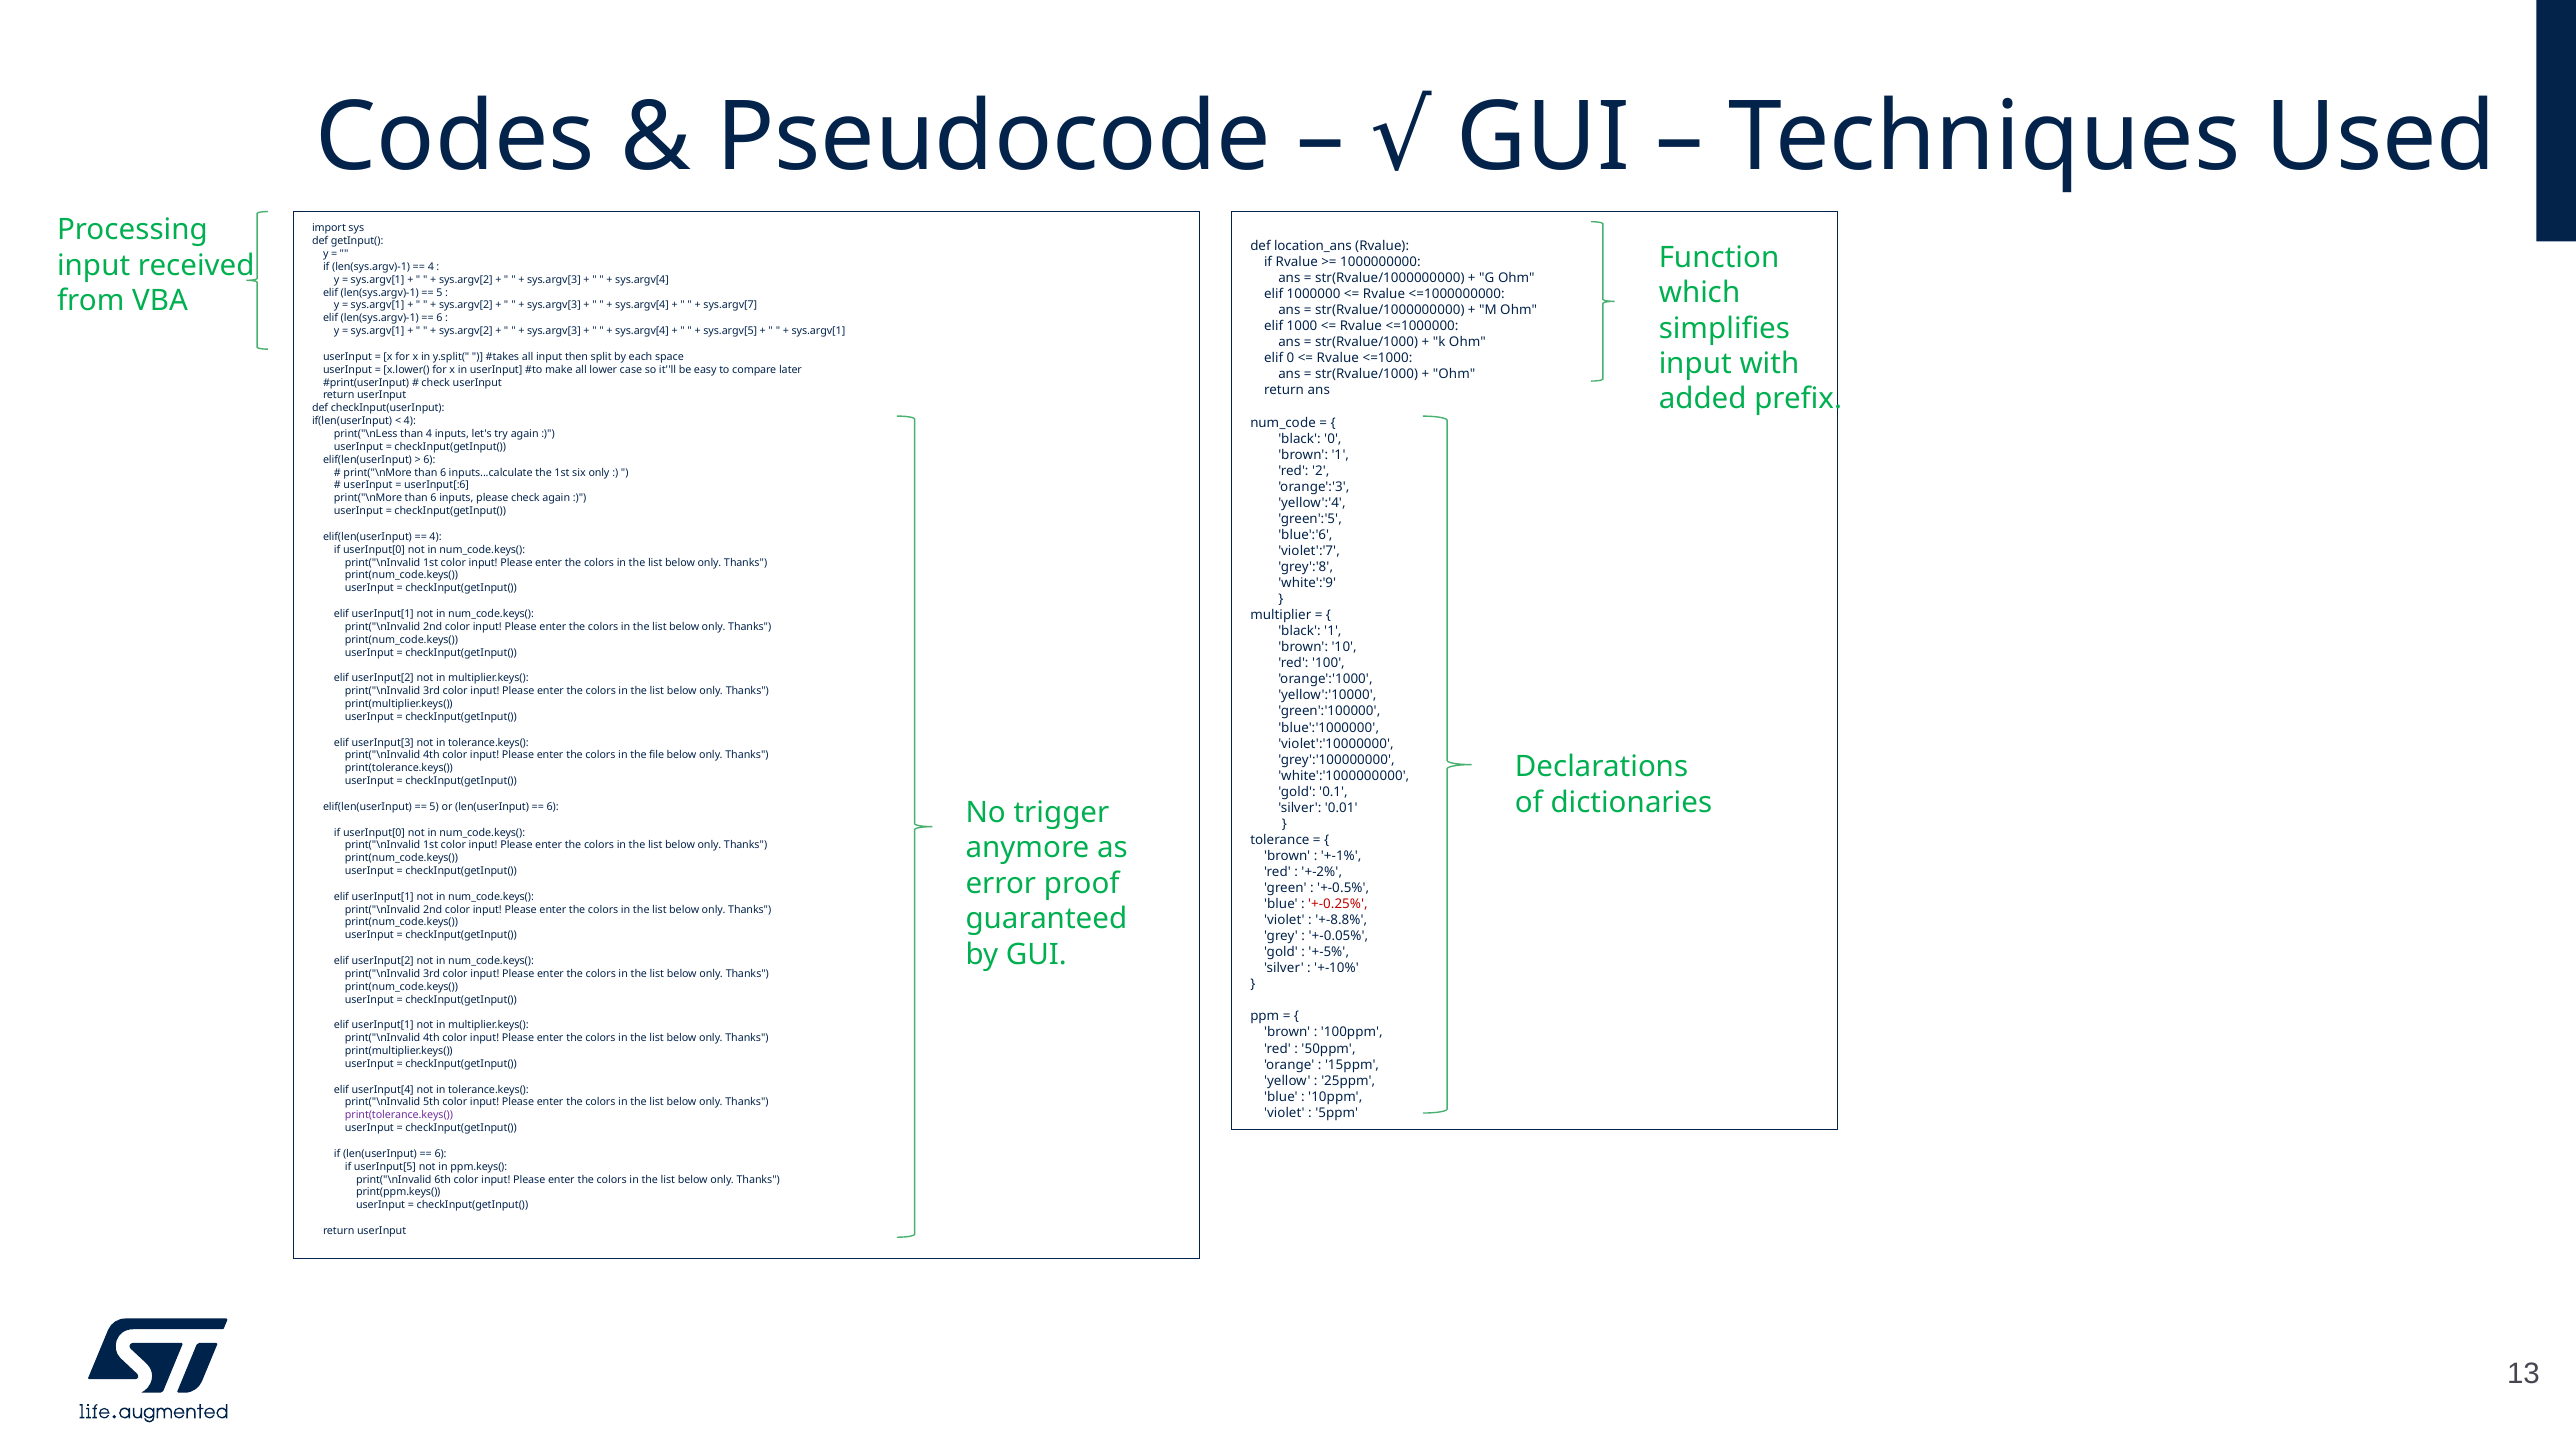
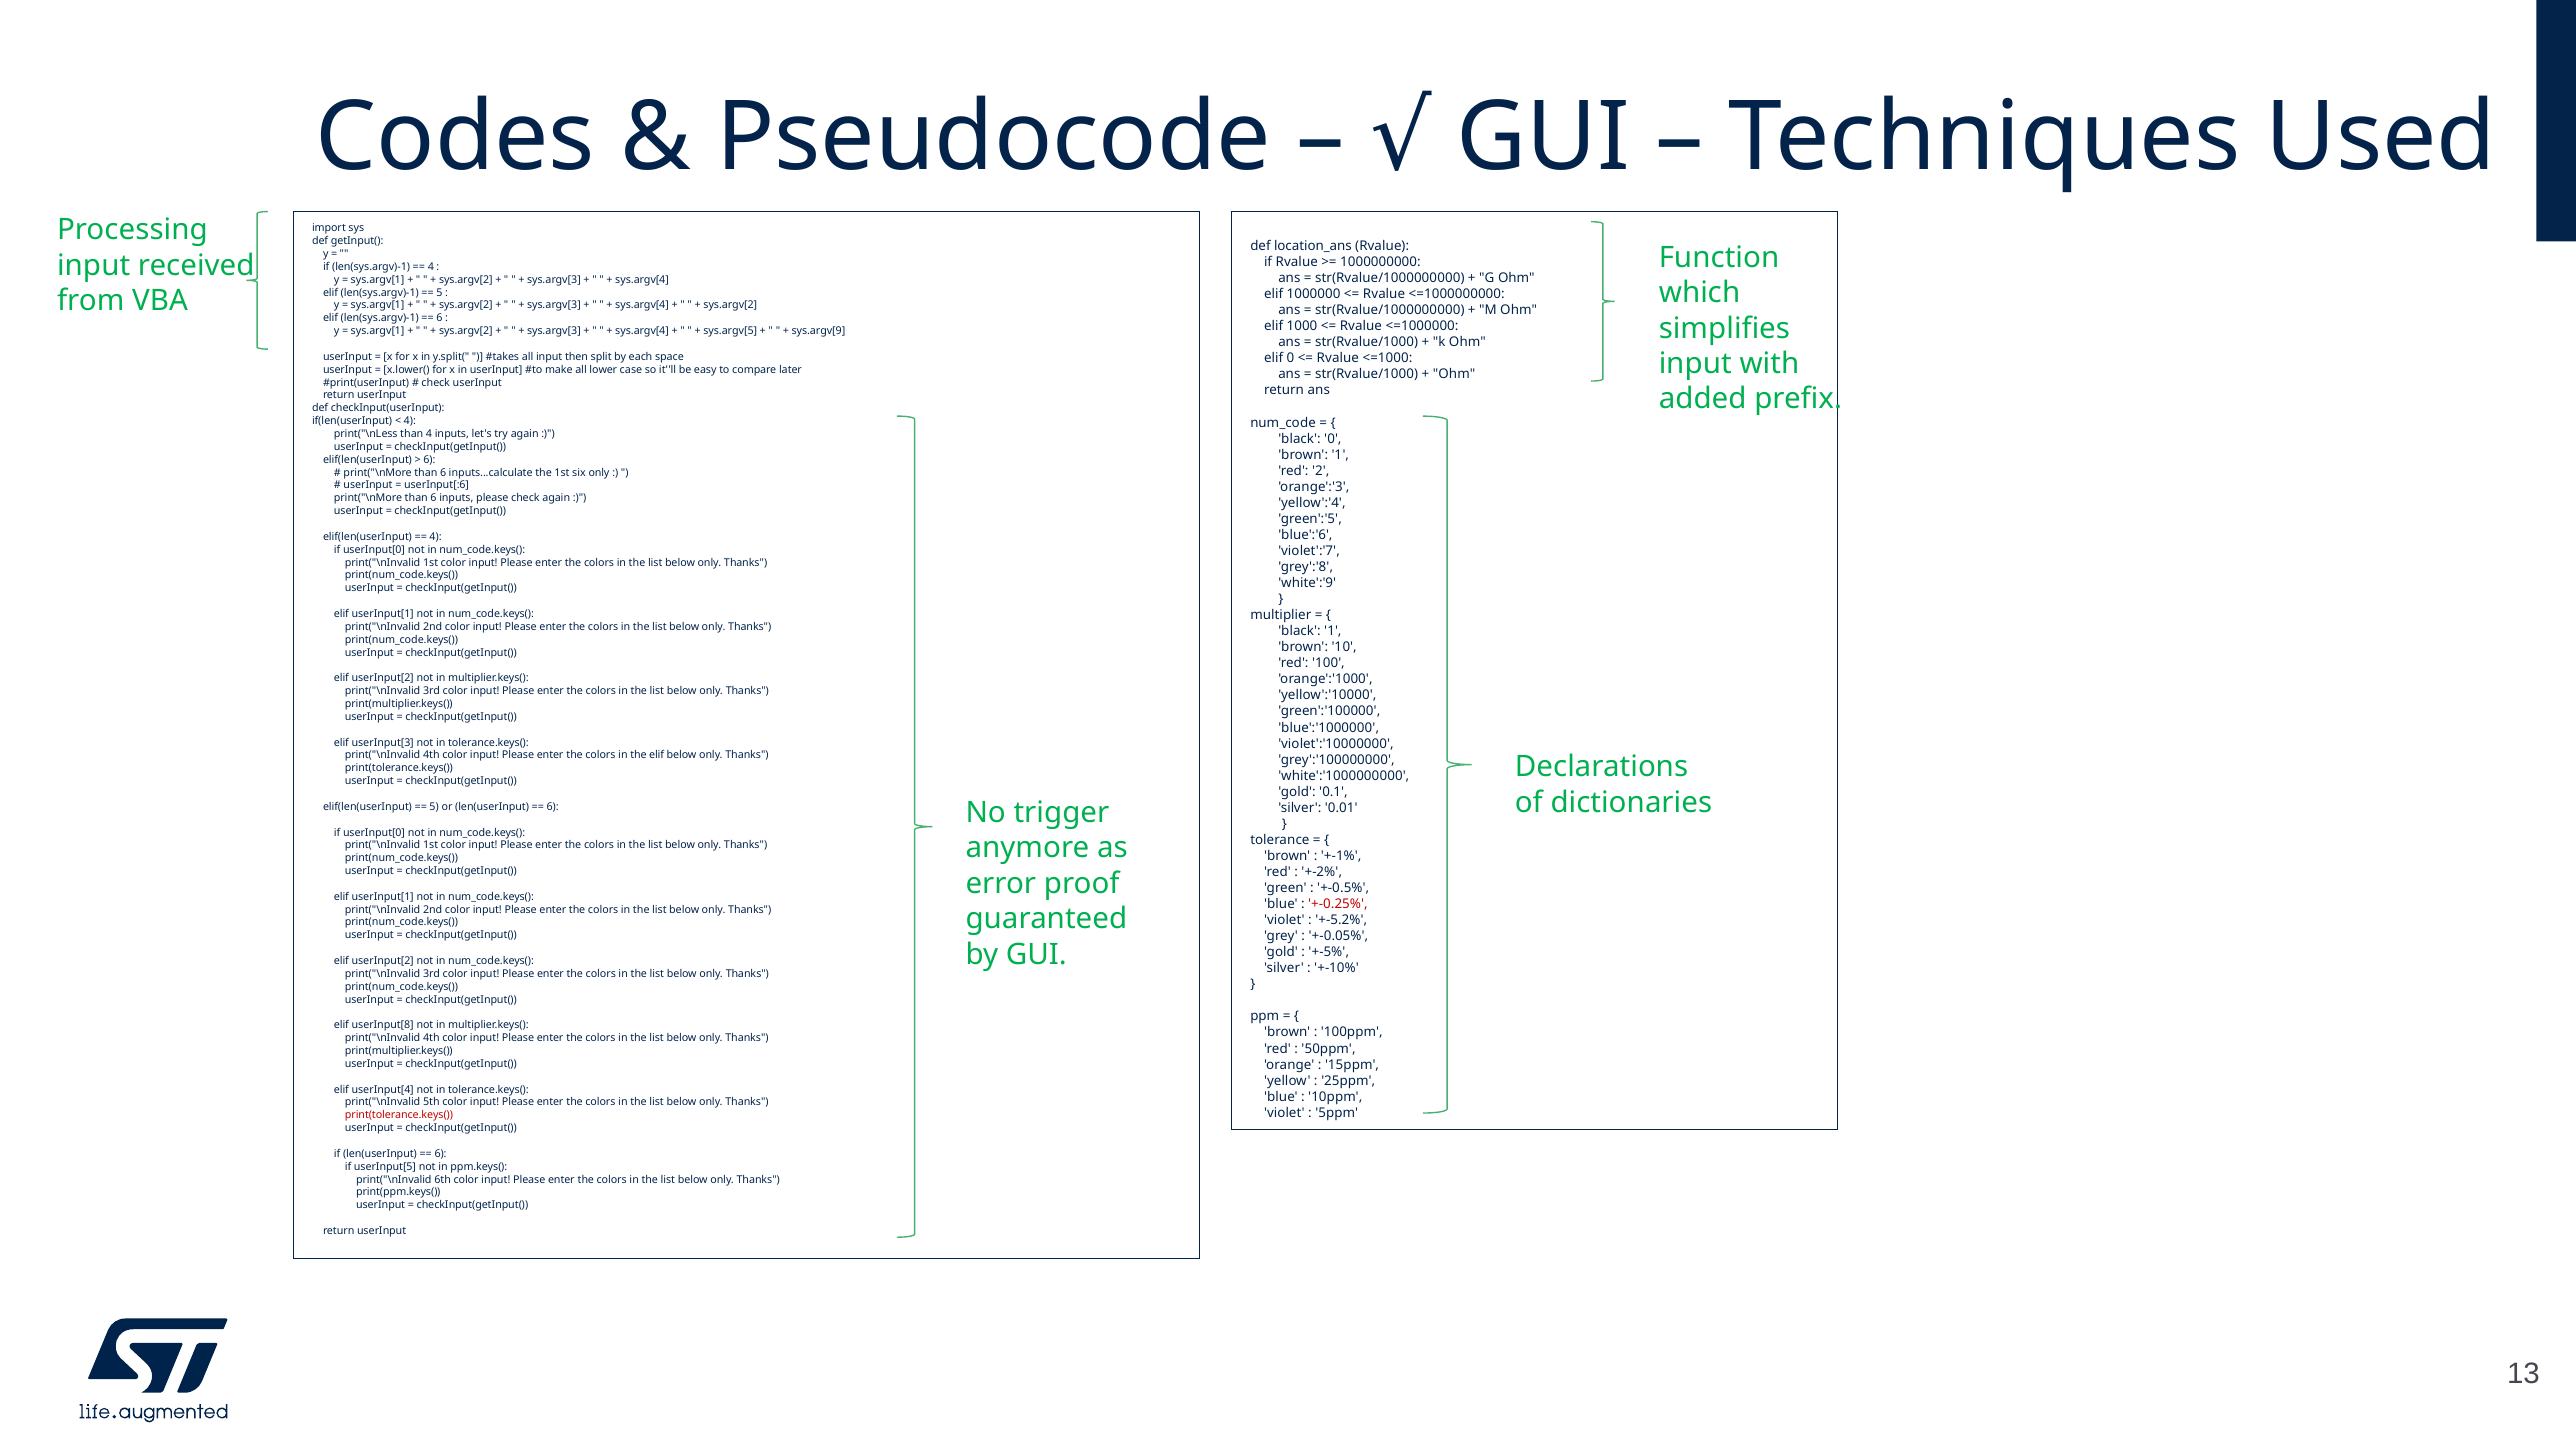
sys.argv[7: sys.argv[7 -> sys.argv[2 (730, 305)
sys.argv[1: sys.argv[1 -> sys.argv[9 (818, 331)
the file: file -> elif (657, 755)
+-8.8%: +-8.8% -> +-5.2% (1341, 920)
userInput[1: userInput[1 -> userInput[8 (383, 1025)
print(tolerance.keys( colour: purple -> red (399, 1115)
